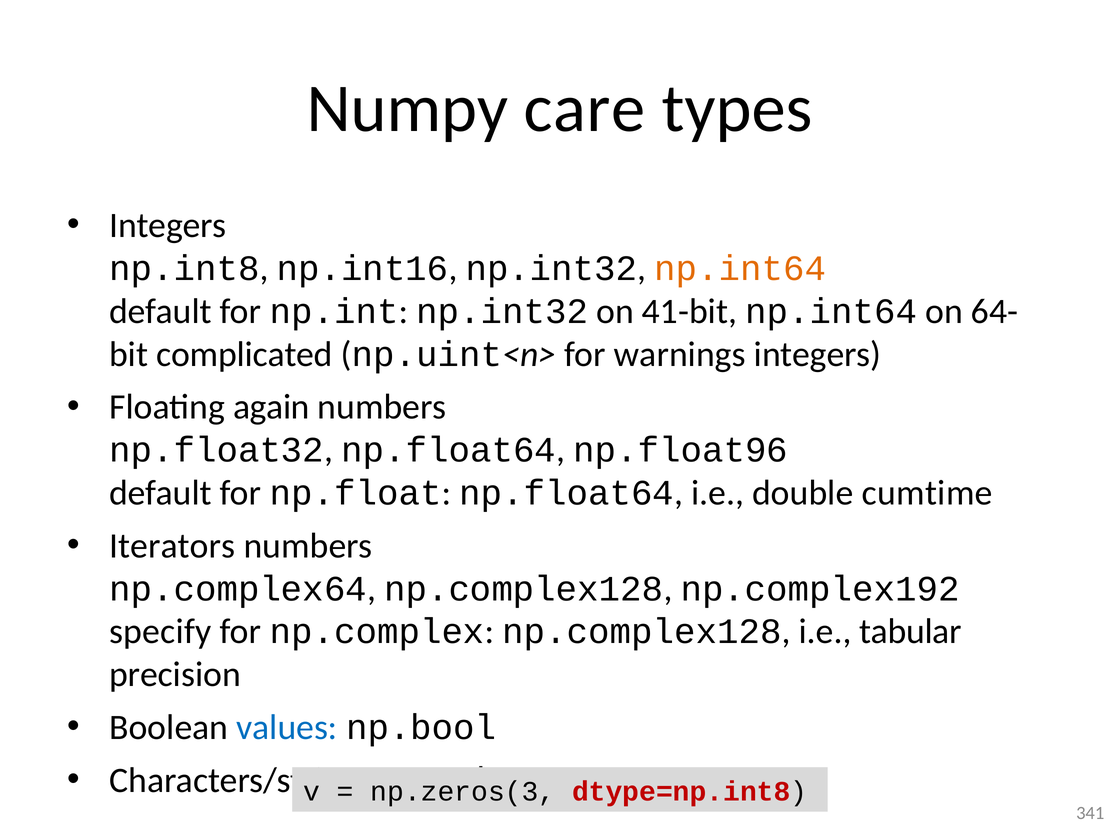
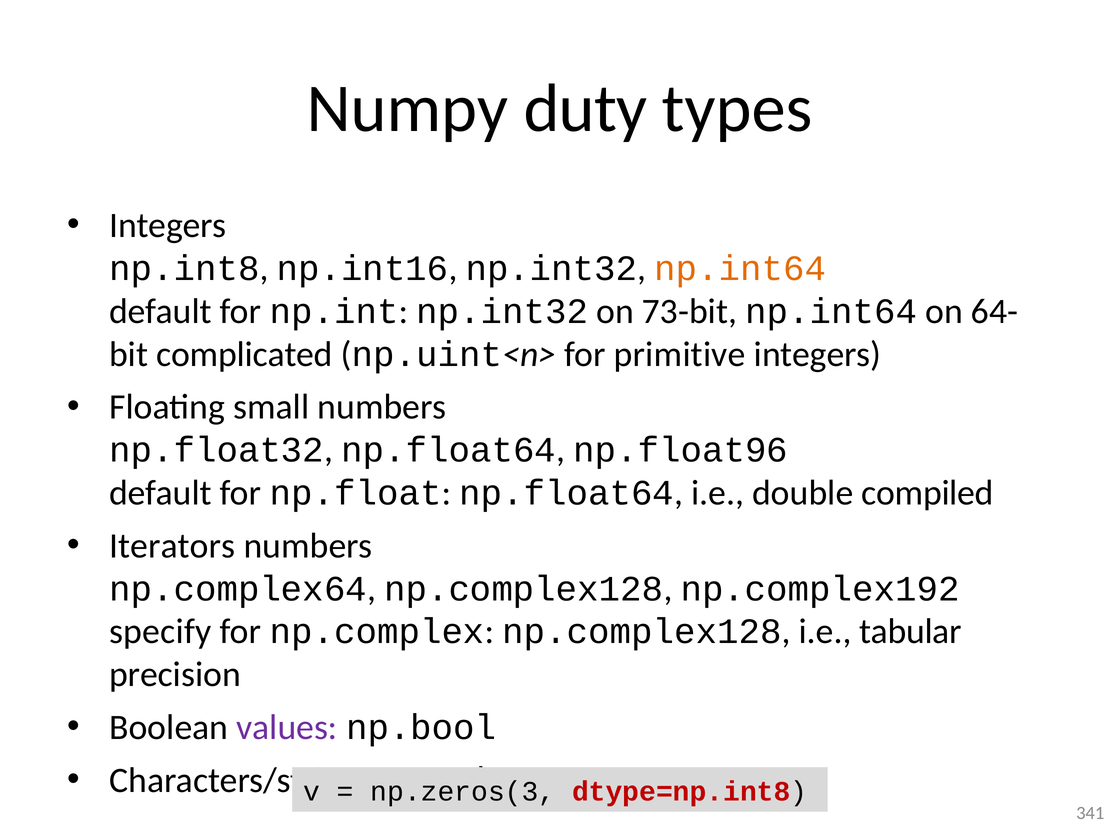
care: care -> duty (585, 108)
41-bit: 41-bit -> 73-bit (689, 311)
warnings: warnings -> primitive (680, 354)
again: again -> small (271, 407)
cumtime: cumtime -> compiled (928, 493)
values colour: blue -> purple (287, 727)
